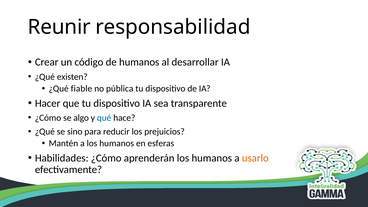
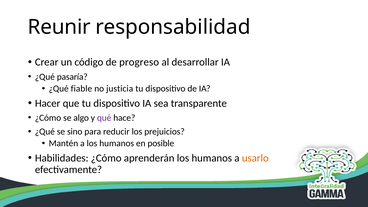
de humanos: humanos -> progreso (139, 62)
existen: existen -> pasaría (72, 77)
pública: pública -> justicia (120, 89)
qué colour: blue -> purple (104, 118)
esferas: esferas -> posible (161, 143)
